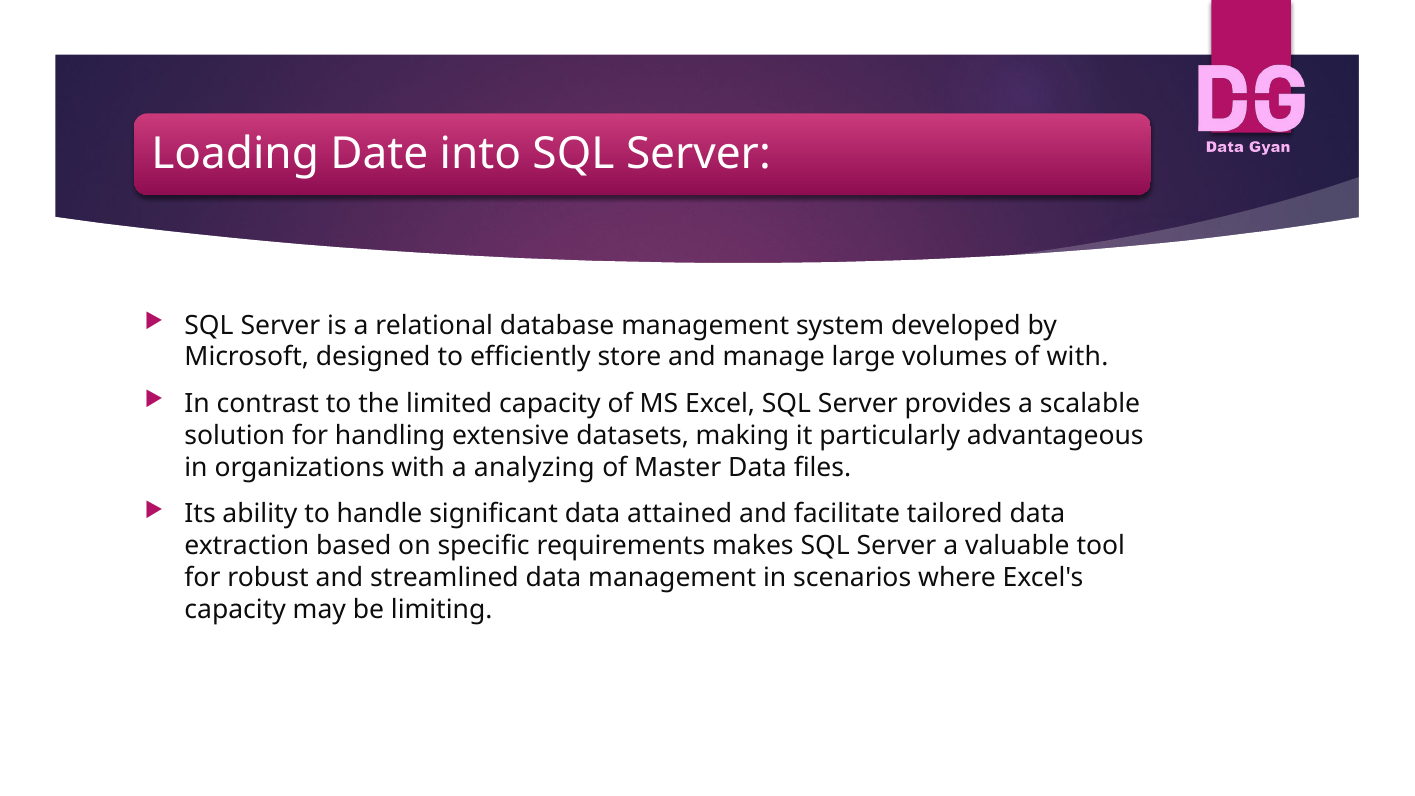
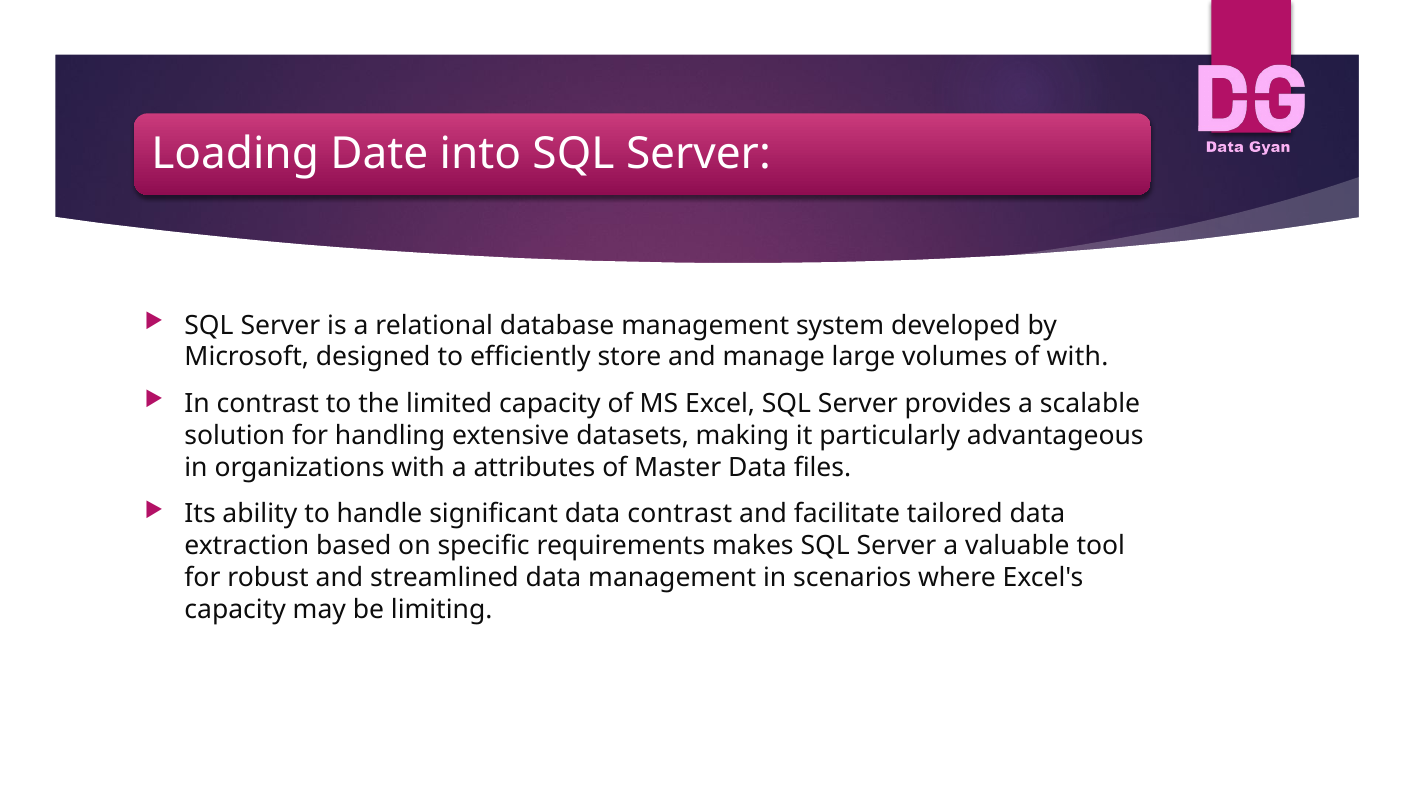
analyzing: analyzing -> attributes (534, 467)
data attained: attained -> contrast (680, 514)
